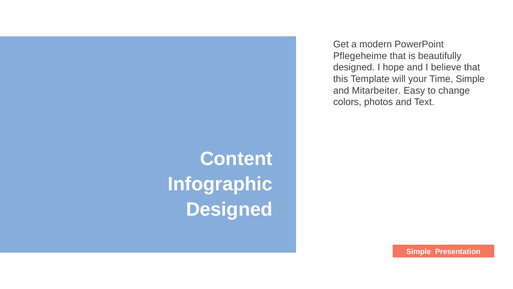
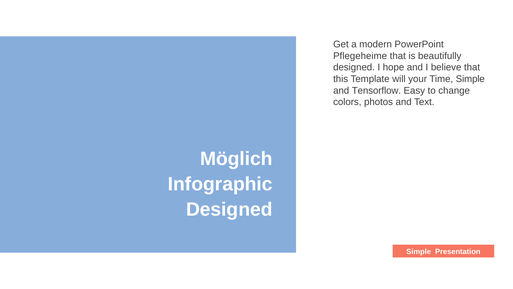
Mitarbeiter: Mitarbeiter -> Tensorflow (376, 90)
Content: Content -> Möglich (236, 158)
